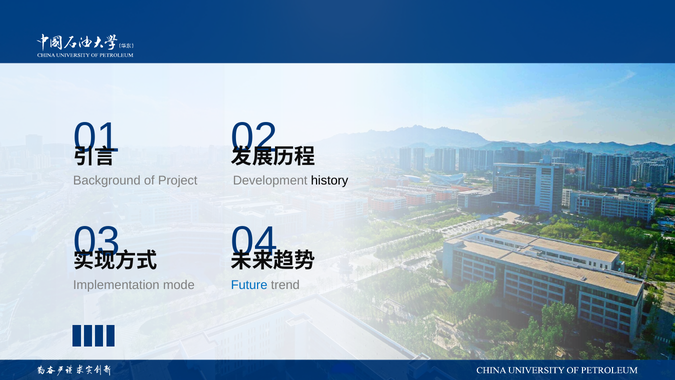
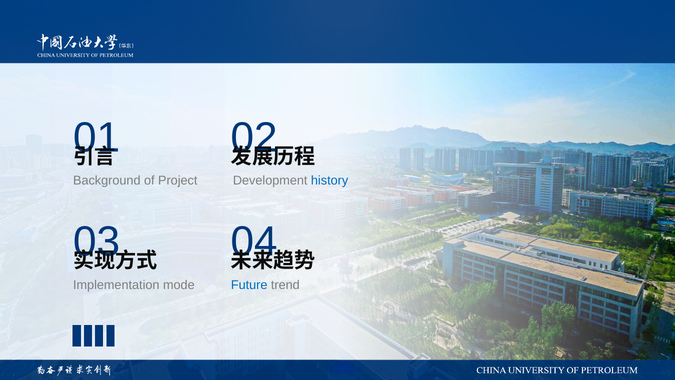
history colour: black -> blue (330, 180)
